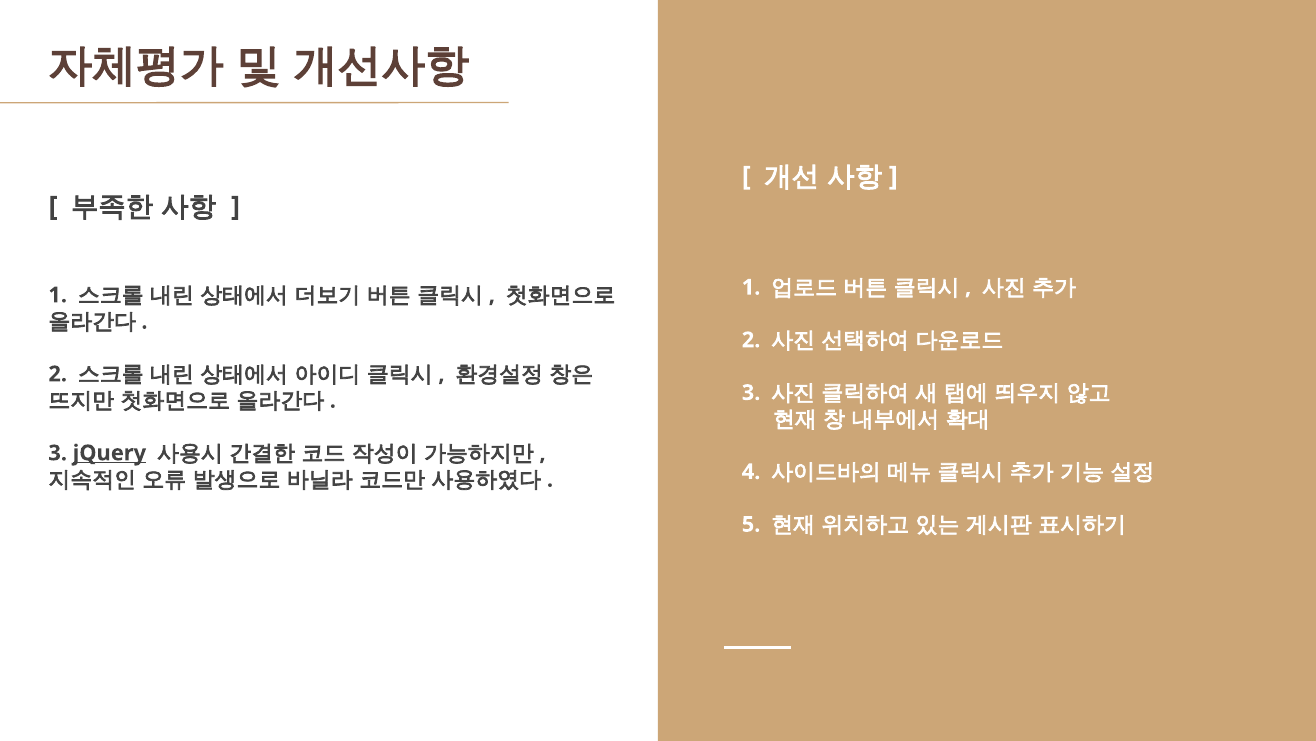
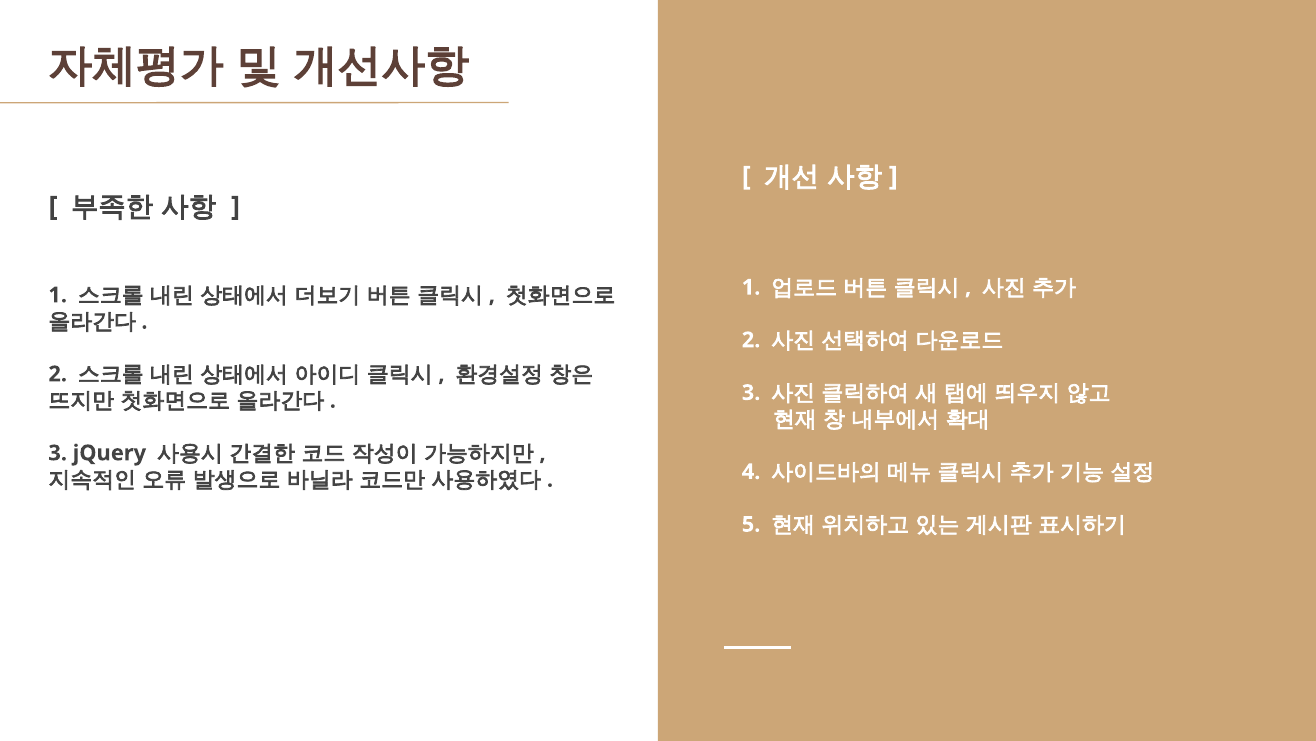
jQuery underline: present -> none (109, 453)
